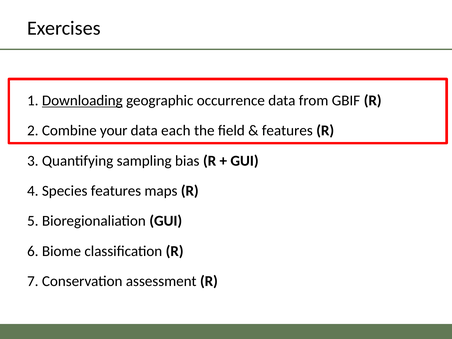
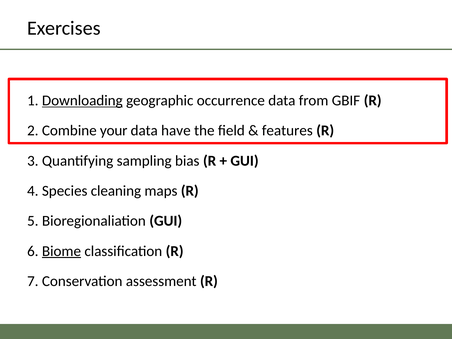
each: each -> have (176, 131)
Species features: features -> cleaning (116, 191)
Biome underline: none -> present (61, 251)
